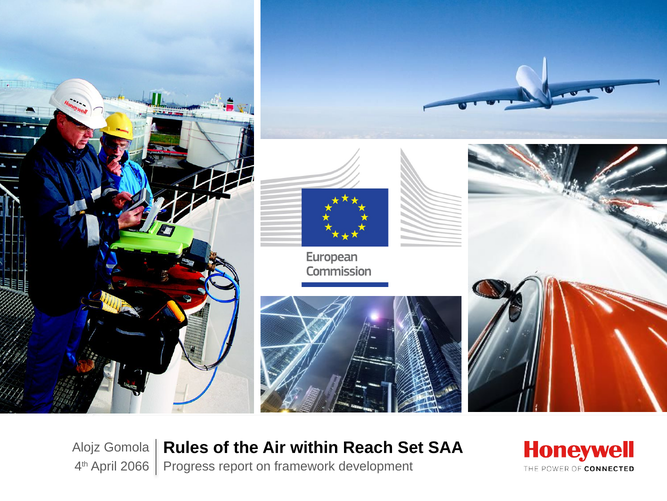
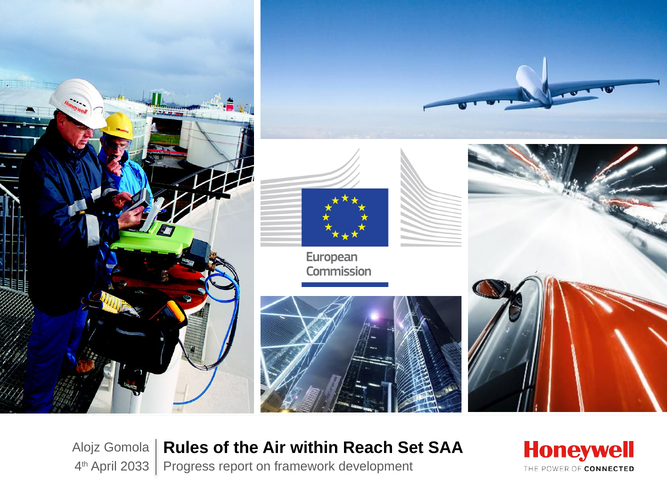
2066: 2066 -> 2033 (135, 466)
